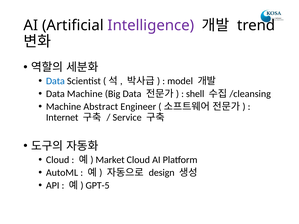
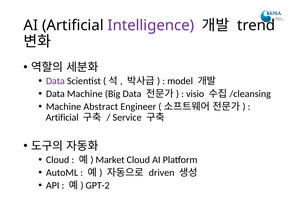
Data colour: blue -> purple (55, 81)
shell: shell -> visio (195, 94)
Internet: Internet -> Artificial (62, 118)
design: design -> driven (162, 173)
GPT-5: GPT-5 -> GPT-2 (98, 186)
